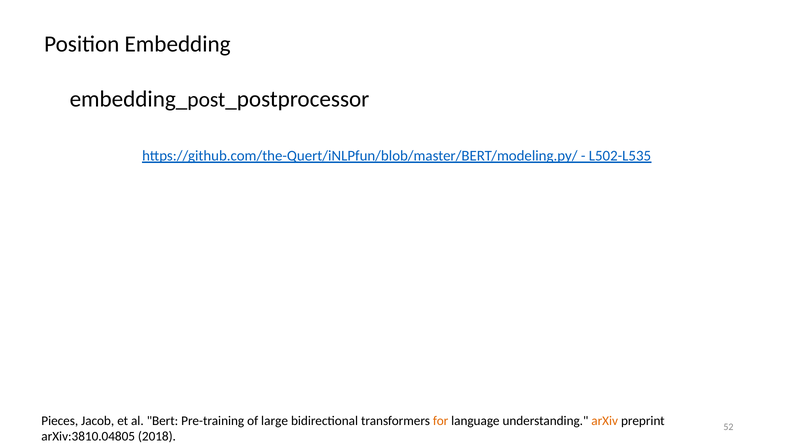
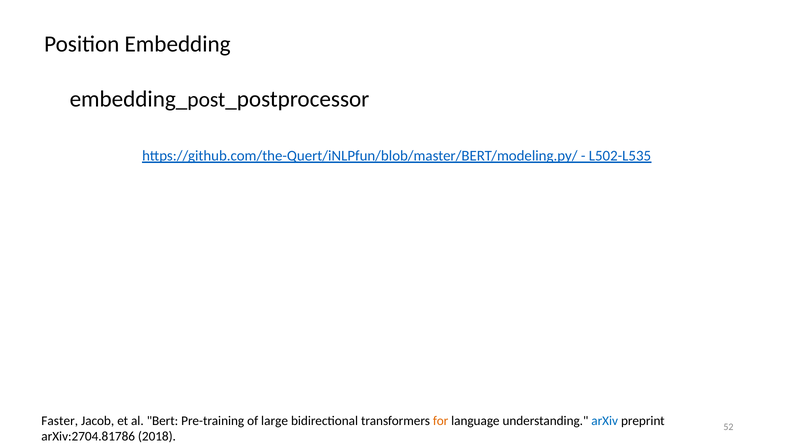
Pieces: Pieces -> Faster (60, 420)
arXiv colour: orange -> blue (605, 420)
arXiv:3810.04805: arXiv:3810.04805 -> arXiv:2704.81786 (88, 436)
